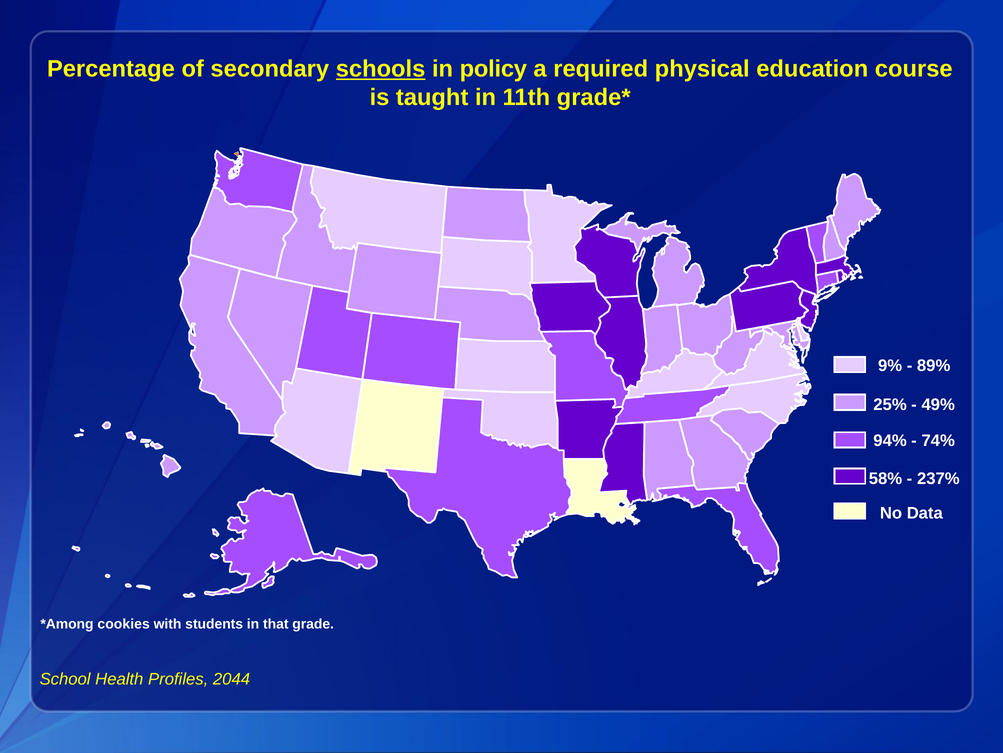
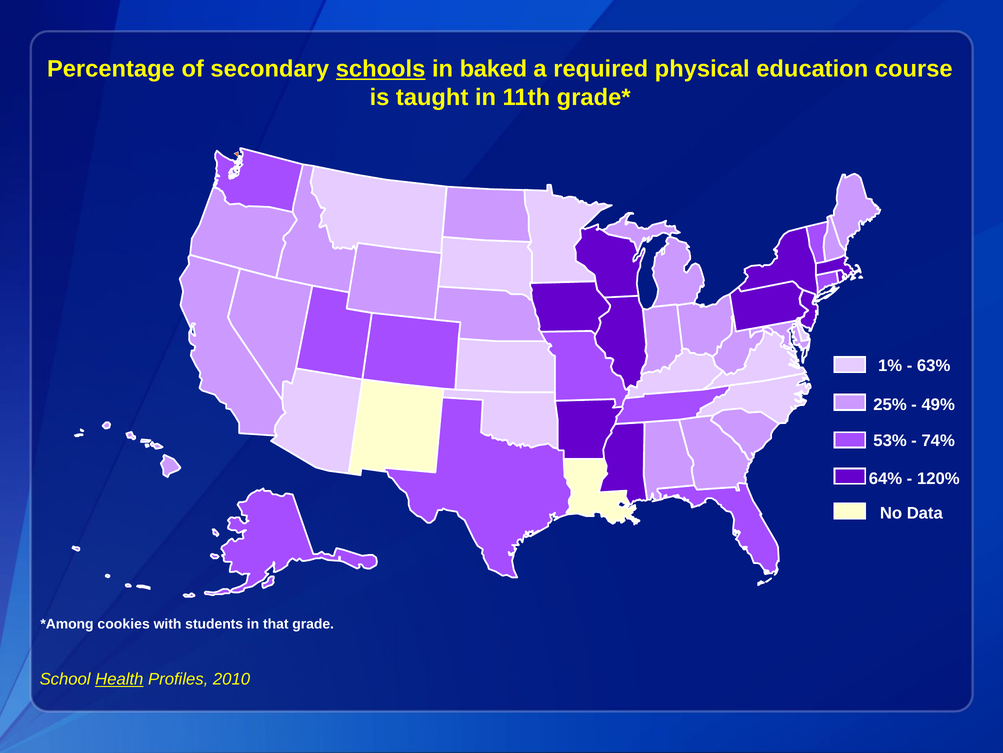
policy: policy -> baked (493, 69)
9%: 9% -> 1% (890, 365)
89%: 89% -> 63% (934, 365)
94%: 94% -> 53% (890, 440)
58%: 58% -> 64% (886, 478)
237%: 237% -> 120% (938, 478)
Health underline: none -> present (119, 678)
2044: 2044 -> 2010 (232, 678)
